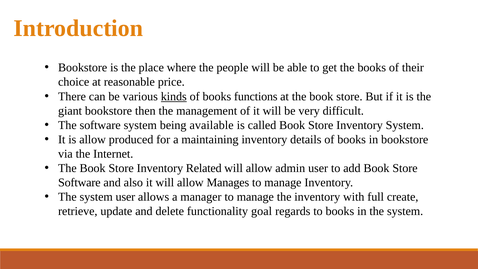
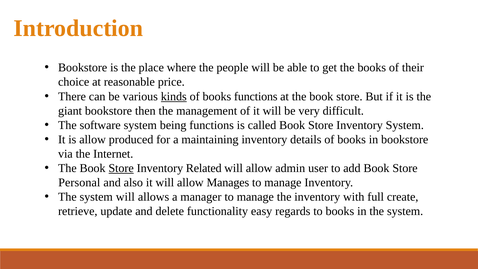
being available: available -> functions (212, 125)
Store underline: none -> present (121, 168)
Software: Software -> Personal (79, 182)
system user: user -> will (125, 197)
goal: goal -> easy (262, 211)
